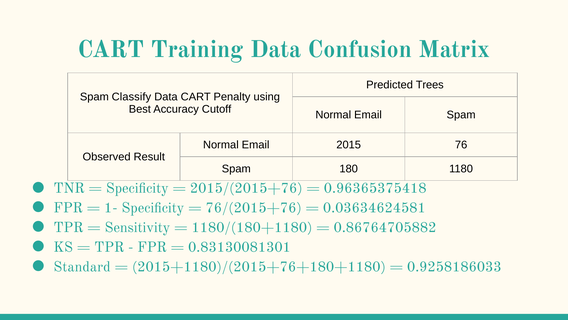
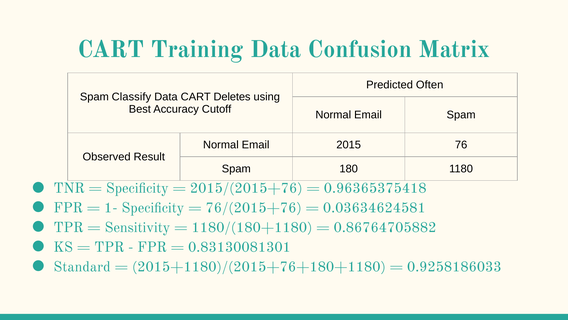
Trees: Trees -> Often (430, 85)
Penalty: Penalty -> Deletes (232, 97)
